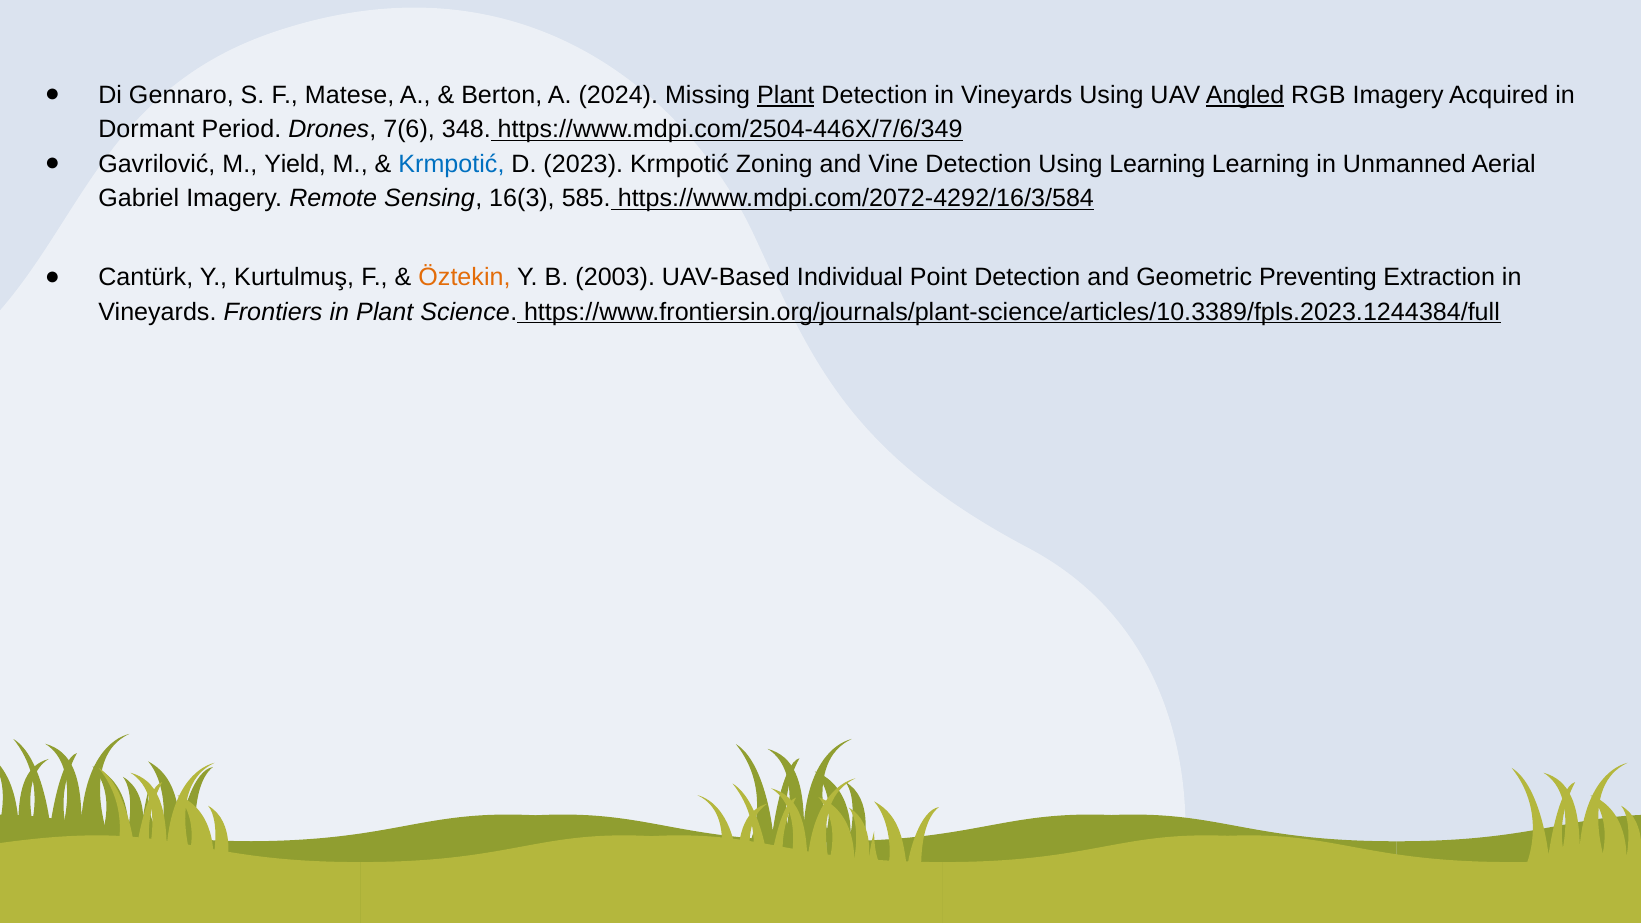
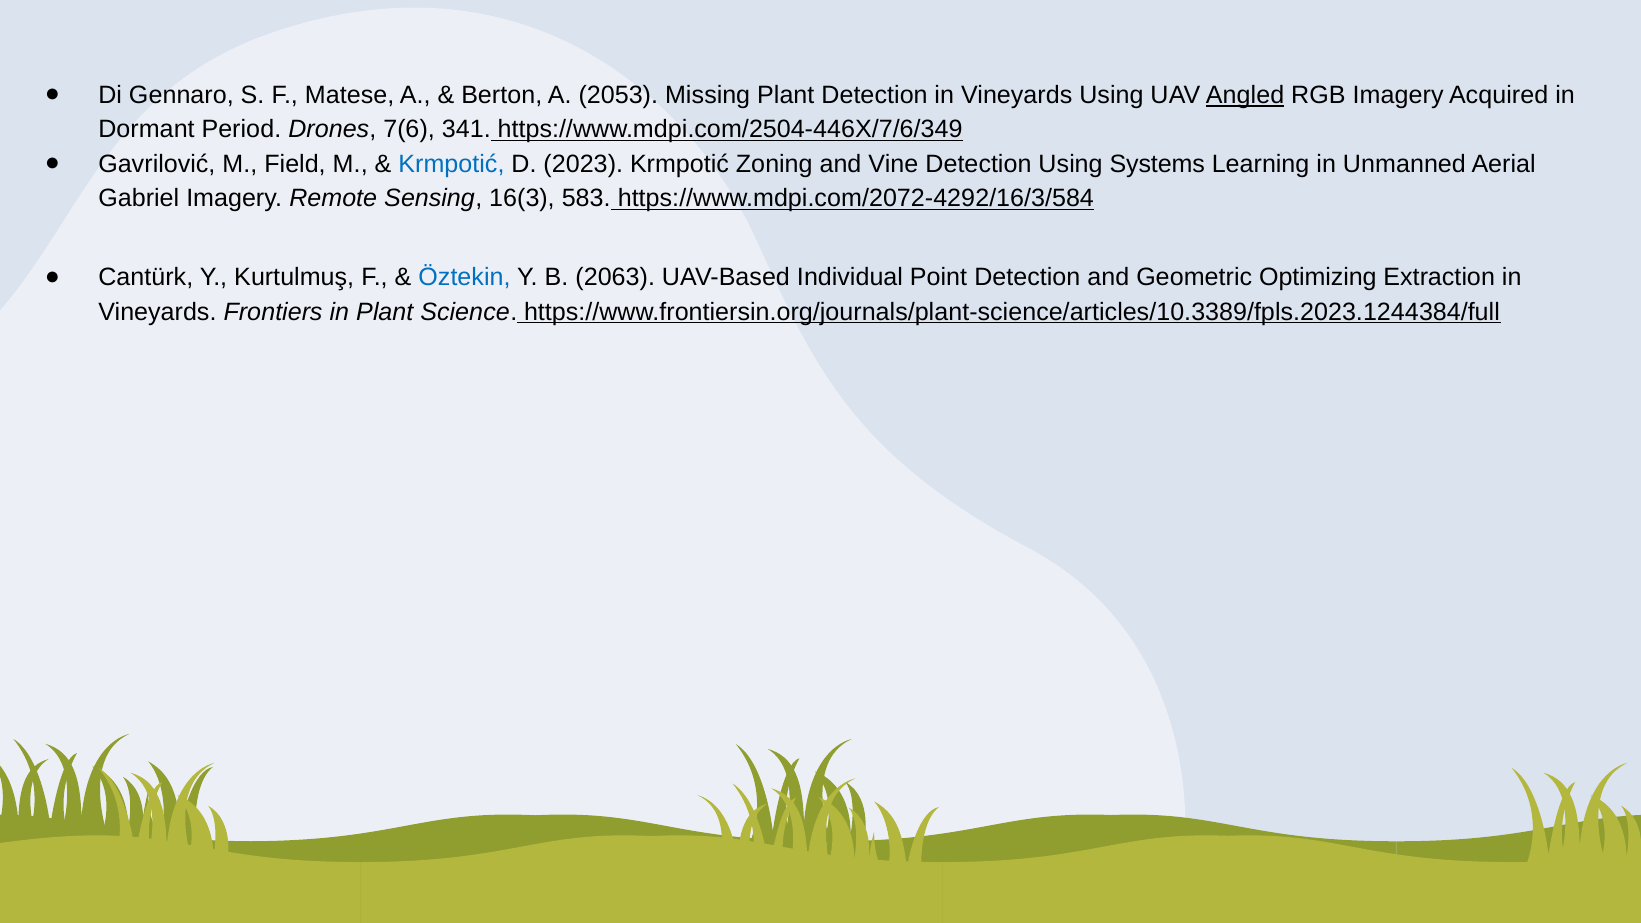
2024: 2024 -> 2053 (618, 95)
Plant underline: present -> none (786, 95)
348: 348 -> 341 (466, 130)
Yield: Yield -> Field (295, 164)
Using Learning: Learning -> Systems (1157, 164)
585: 585 -> 583 (586, 199)
Öztekin colour: orange -> blue (464, 277)
2003: 2003 -> 2063 (615, 277)
Preventing: Preventing -> Optimizing (1318, 277)
